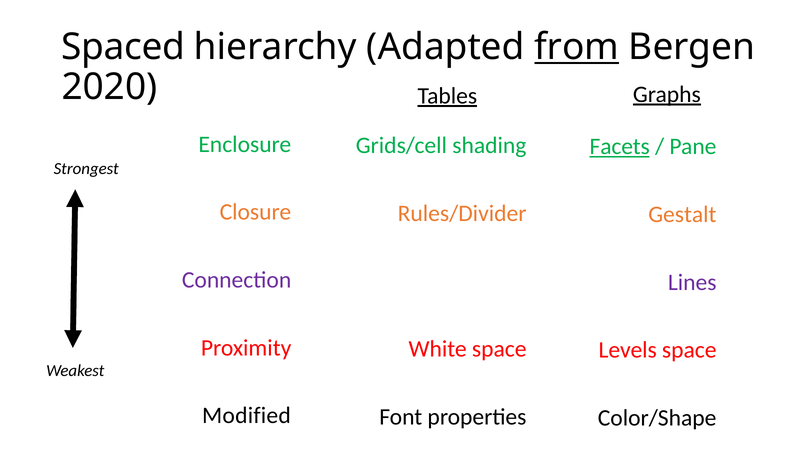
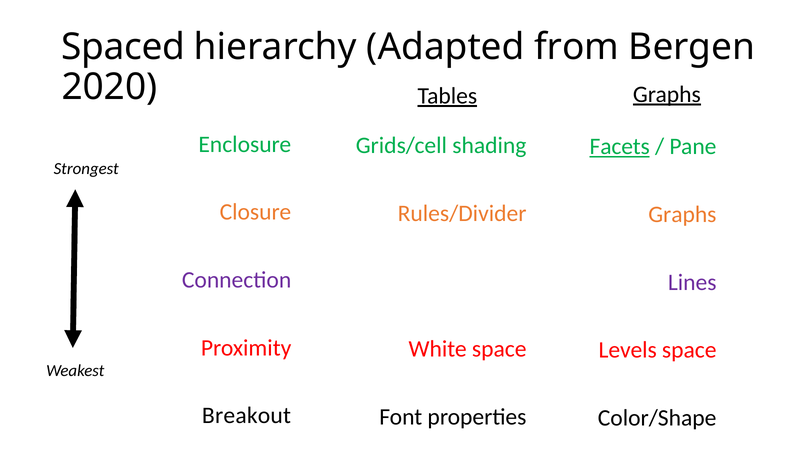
from underline: present -> none (577, 47)
Gestalt: Gestalt -> Graphs (682, 215)
Modified: Modified -> Breakout (246, 416)
